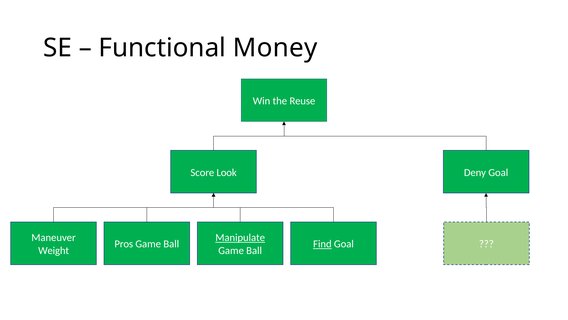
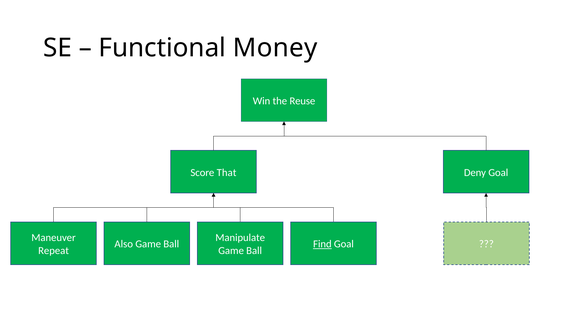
Look: Look -> That (227, 172)
Manipulate underline: present -> none (240, 237)
Pros: Pros -> Also (124, 244)
Weight: Weight -> Repeat (54, 250)
